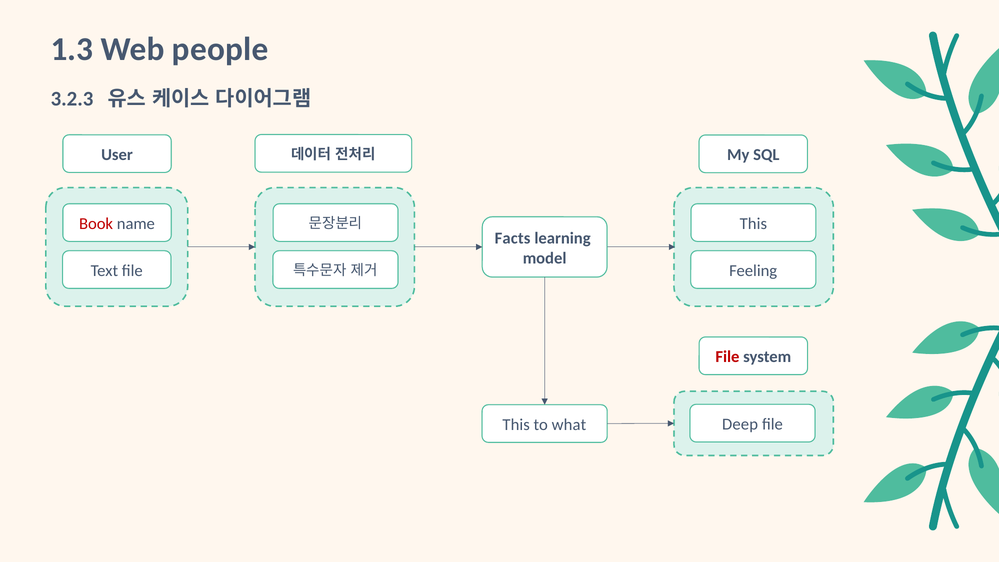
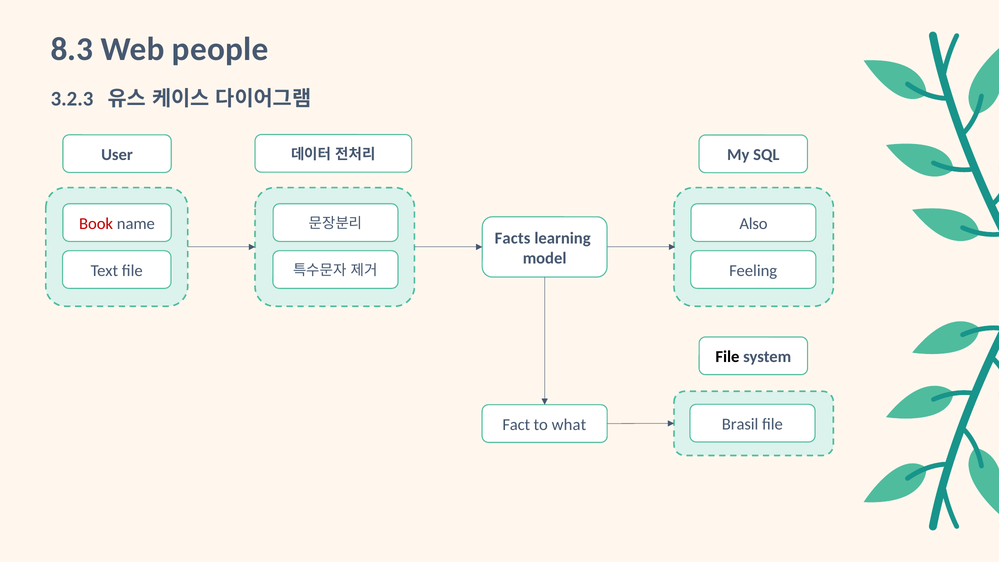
1.3: 1.3 -> 8.3 (72, 49)
This: This -> Also (753, 224)
File colour: red -> black (727, 357)
Deep: Deep -> Brasil (740, 424)
This: This -> Fact (516, 425)
